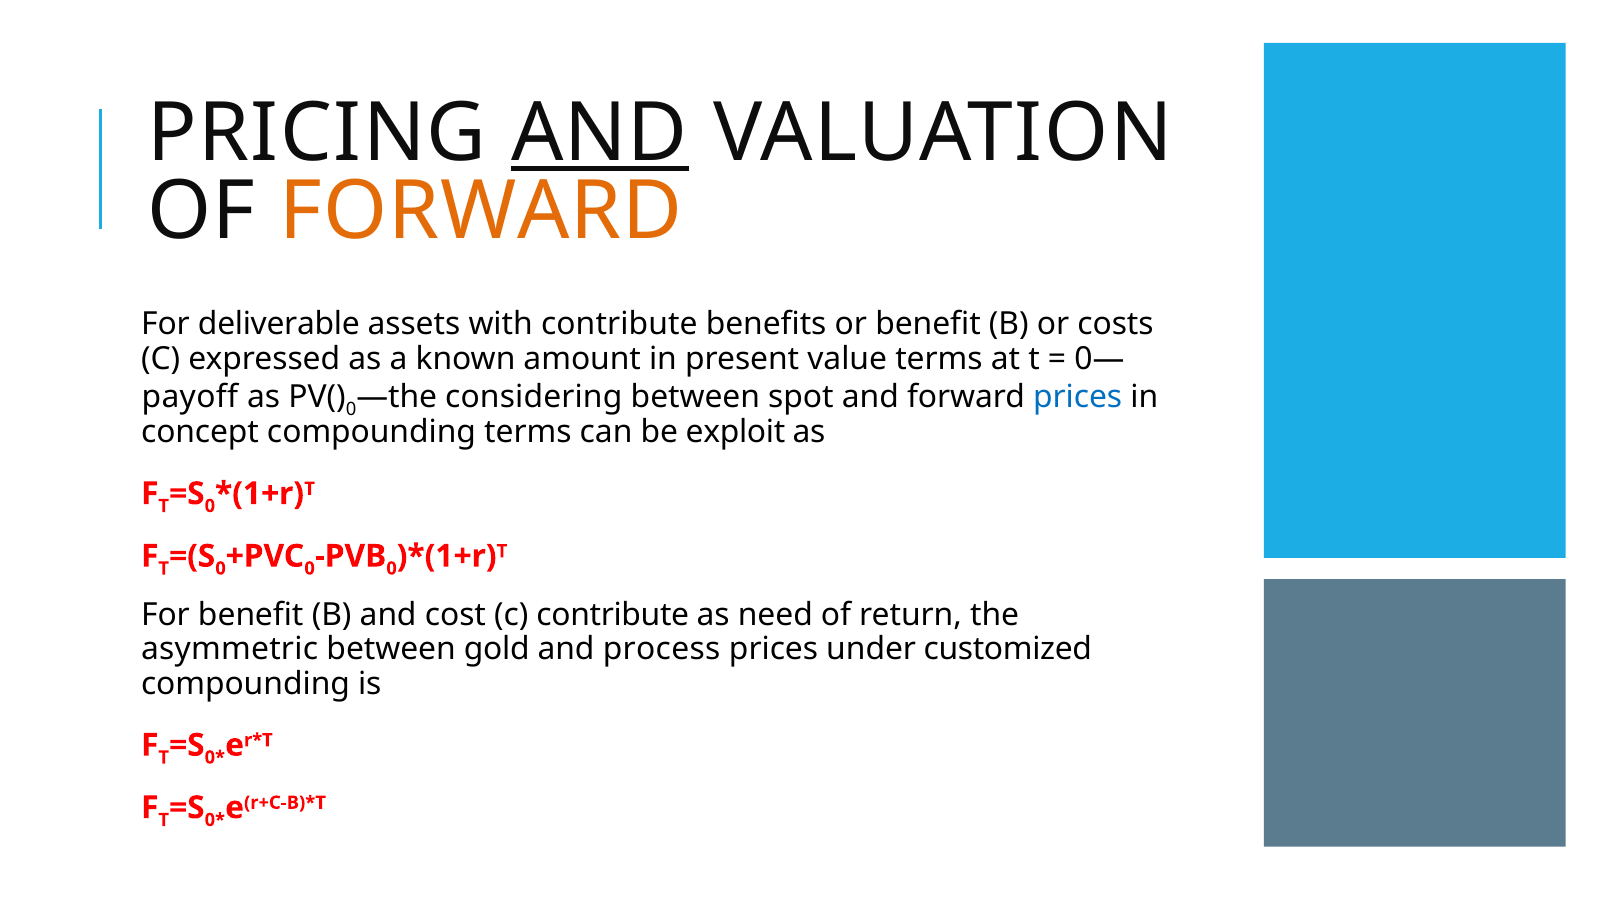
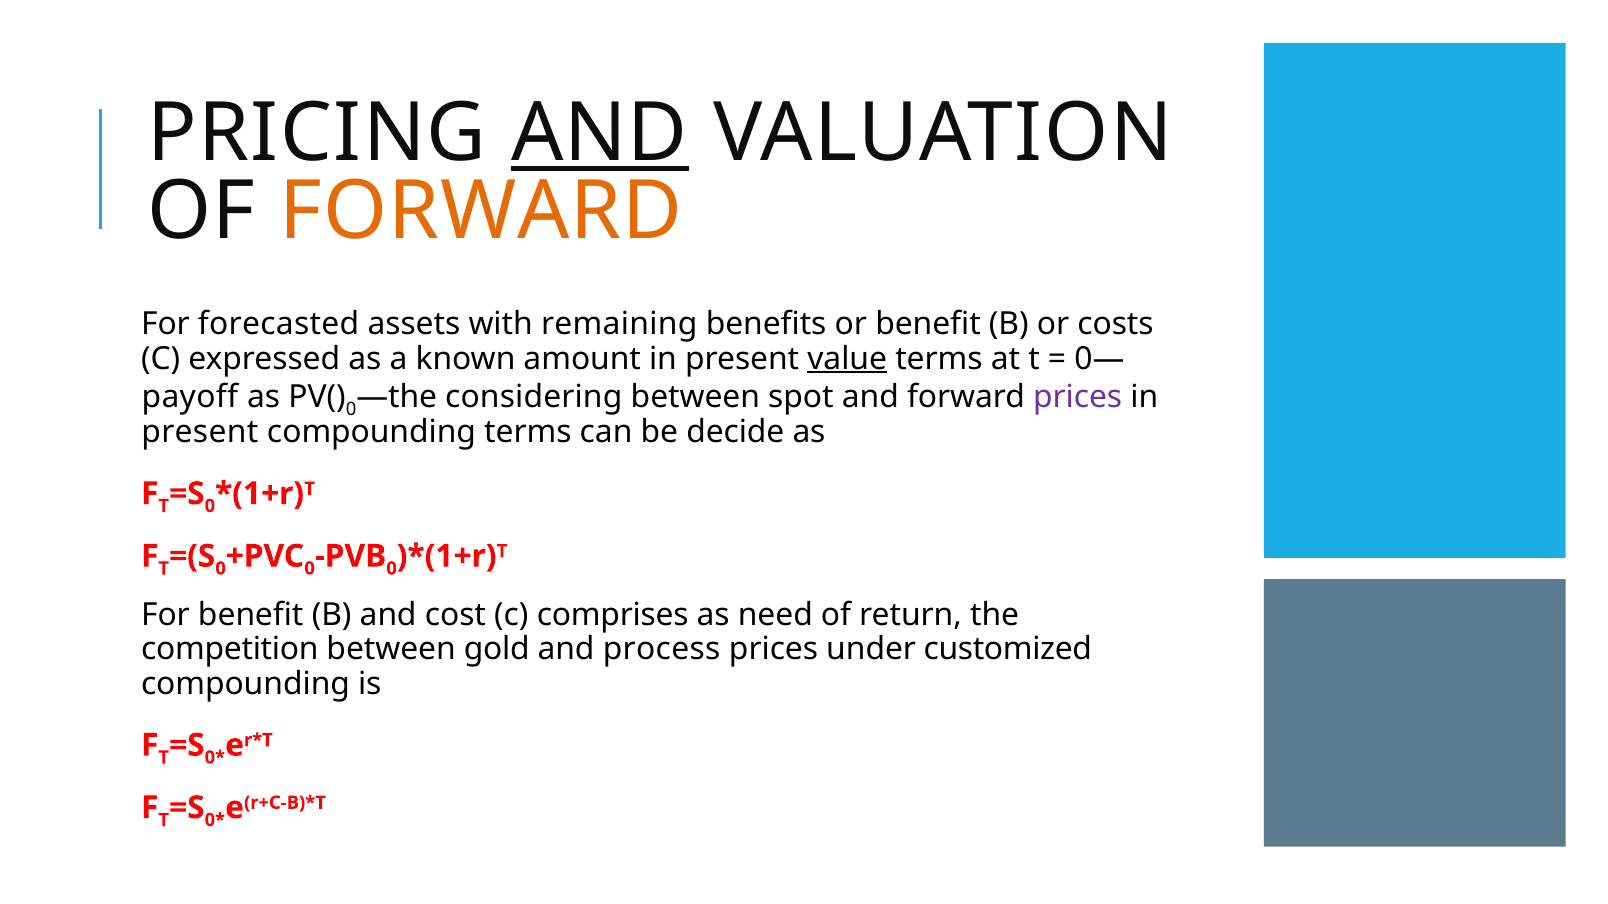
deliverable: deliverable -> forecasted (279, 325)
with contribute: contribute -> remaining (619, 325)
value underline: none -> present (847, 359)
prices colour: blue -> purple (1078, 397)
concept: concept -> present (200, 432)
exploit: exploit -> decide (735, 432)
c contribute: contribute -> comprises (613, 615)
asymmetric: asymmetric -> competition (230, 650)
